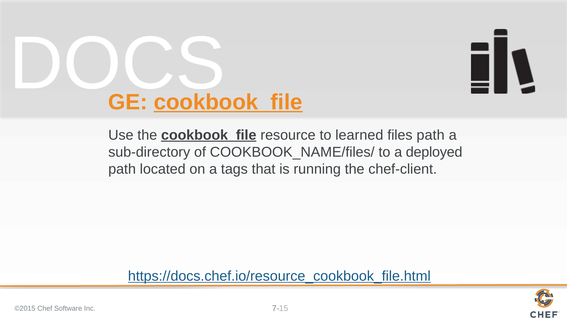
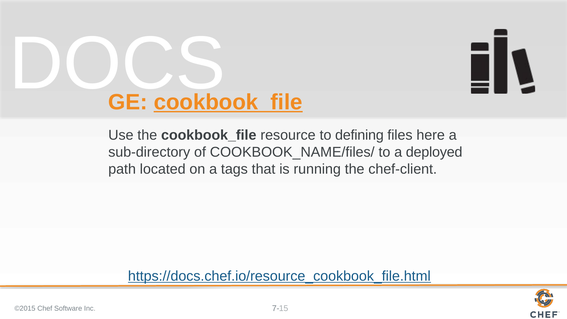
cookbook_file underline: present -> none (209, 135)
learned: learned -> defining (359, 135)
files path: path -> here (431, 135)
